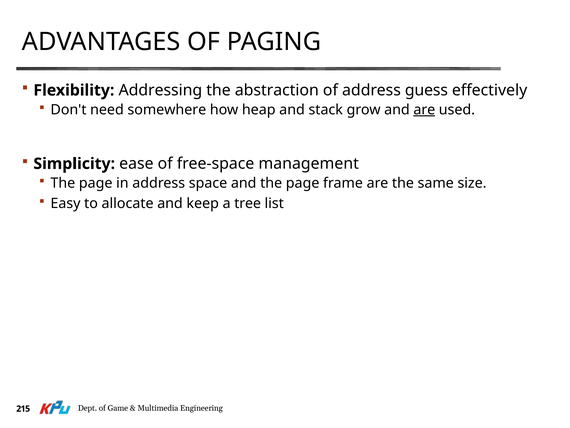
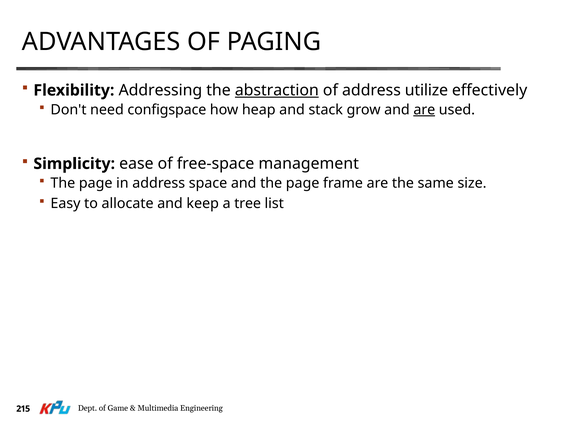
abstraction underline: none -> present (277, 90)
guess: guess -> utilize (426, 90)
somewhere: somewhere -> configspace (167, 110)
